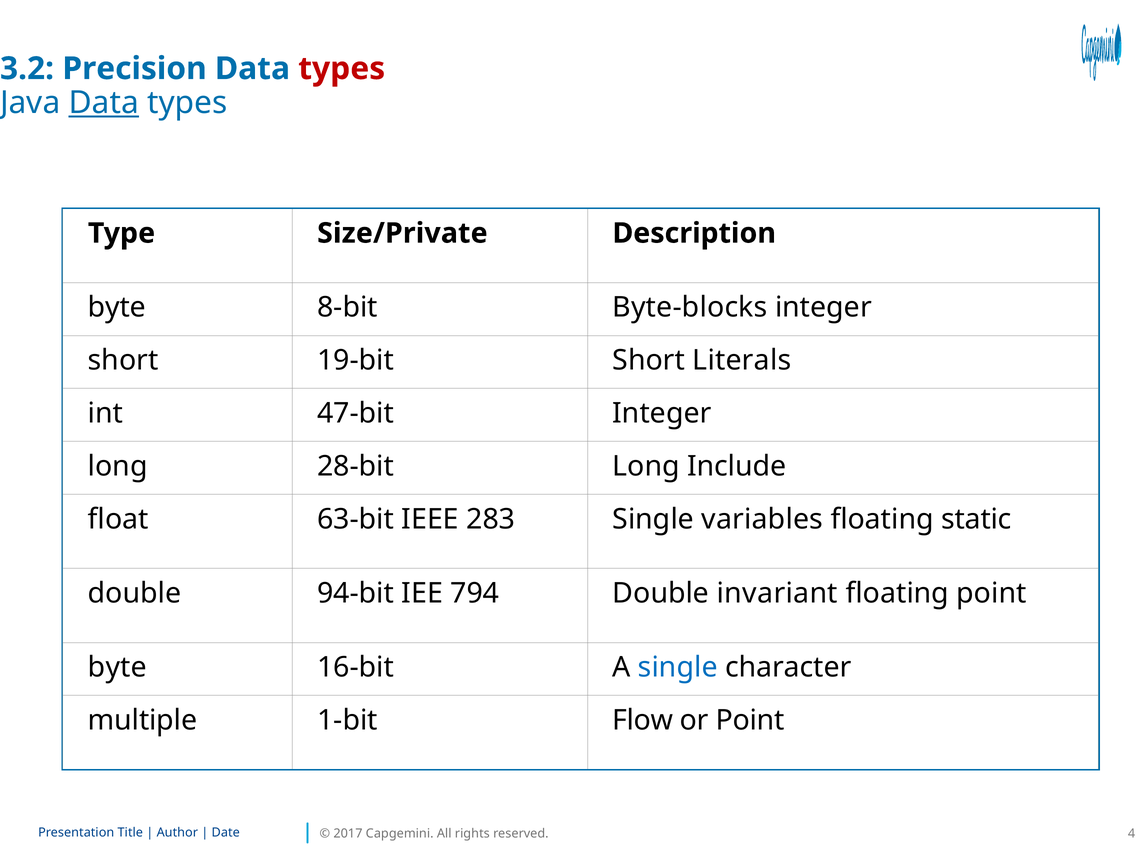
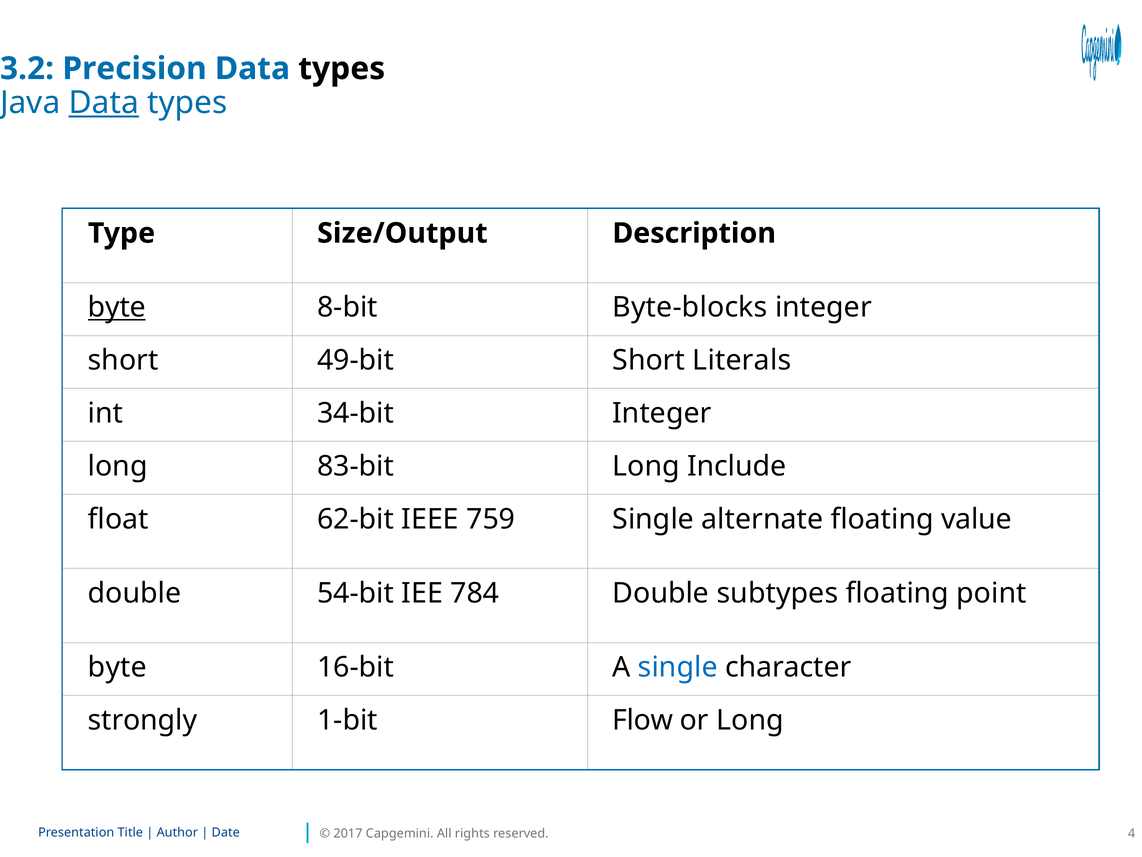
types colour: red -> black (342, 69)
Size/Private: Size/Private -> Size/Output (402, 233)
byte underline: none -> present (117, 307)
19-bit: 19-bit -> 49-bit (356, 360)
47-bit: 47-bit -> 34-bit (356, 413)
28-bit: 28-bit -> 83-bit (356, 466)
63-bit: 63-bit -> 62-bit (356, 519)
283: 283 -> 759 (491, 519)
variables: variables -> alternate (762, 519)
static: static -> value (976, 519)
94-bit: 94-bit -> 54-bit (356, 593)
794: 794 -> 784 (475, 593)
invariant: invariant -> subtypes (777, 593)
multiple: multiple -> strongly (143, 720)
or Point: Point -> Long (750, 720)
